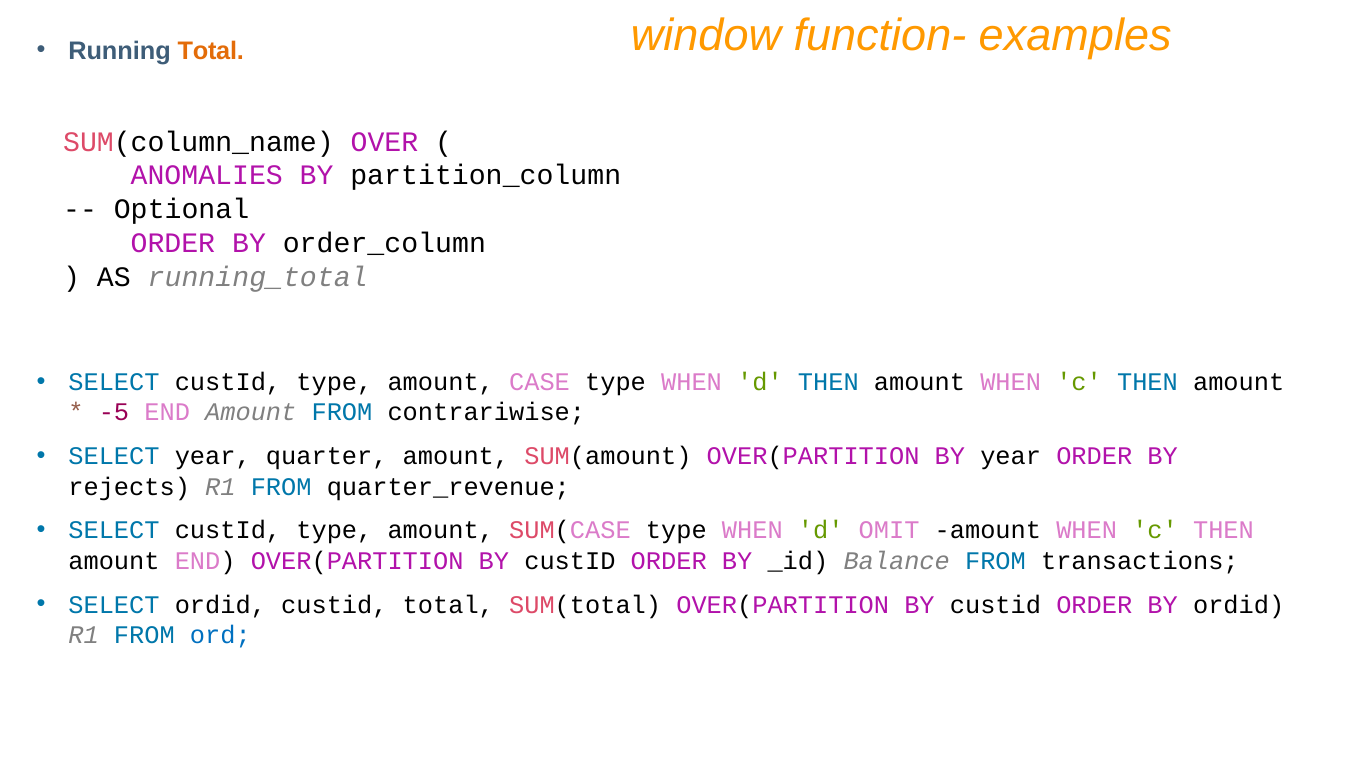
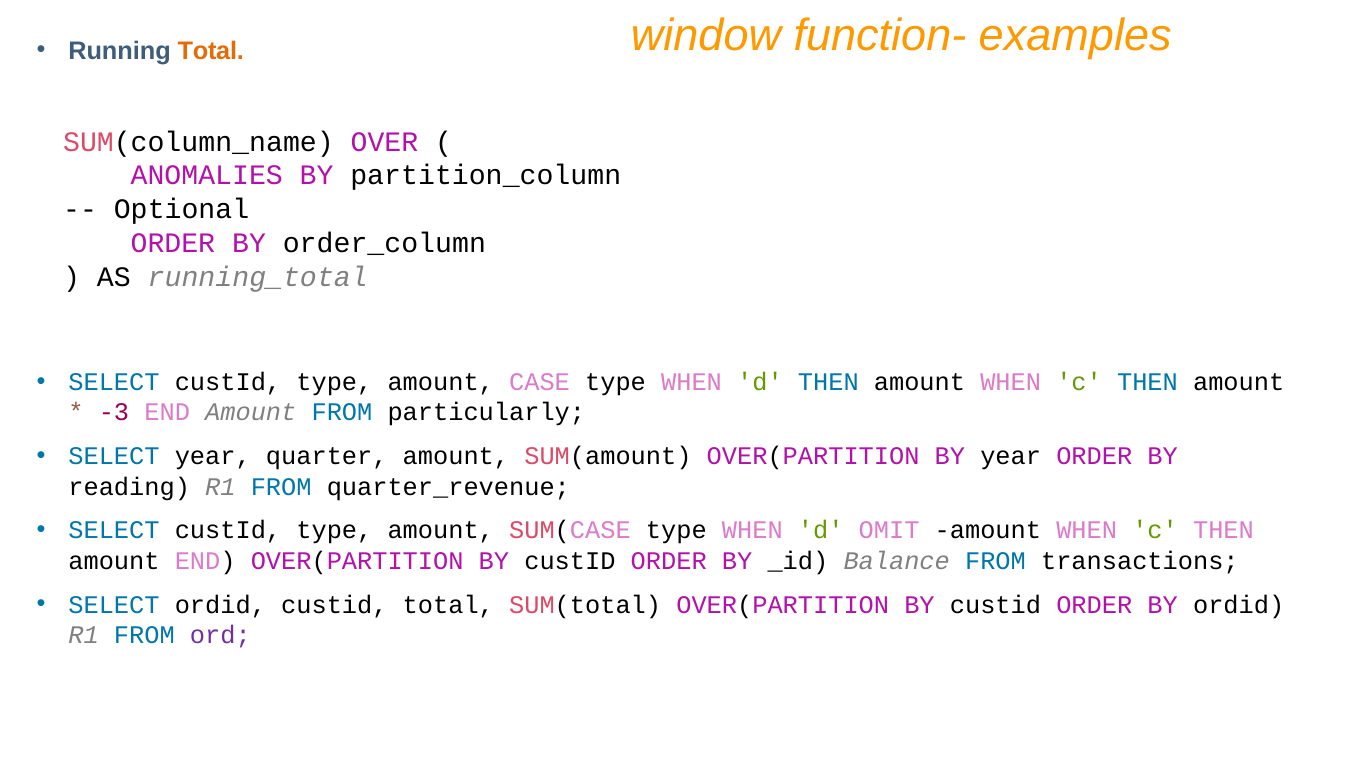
-5: -5 -> -3 (114, 412)
contrariwise: contrariwise -> particularly (486, 412)
rejects: rejects -> reading (129, 487)
ord colour: blue -> purple (220, 635)
